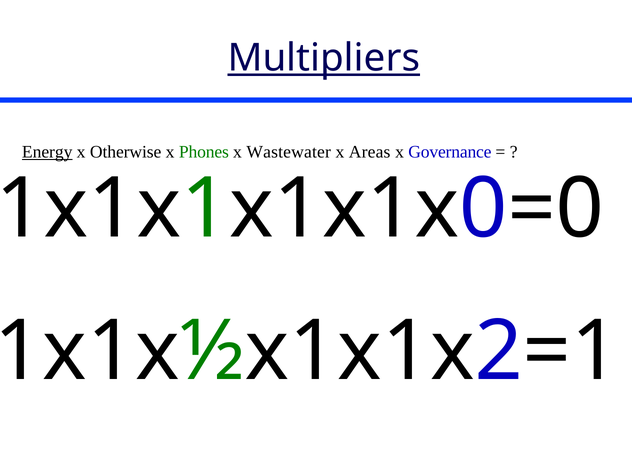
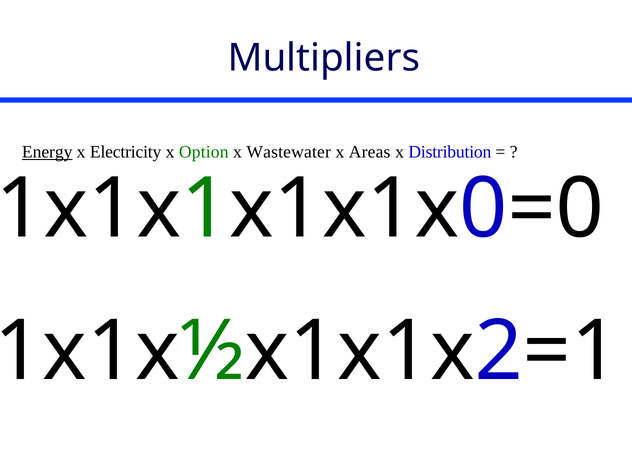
Multipliers underline: present -> none (324, 58)
Otherwise: Otherwise -> Electricity (126, 152)
Phones: Phones -> Option (204, 152)
Governance: Governance -> Distribution (450, 152)
